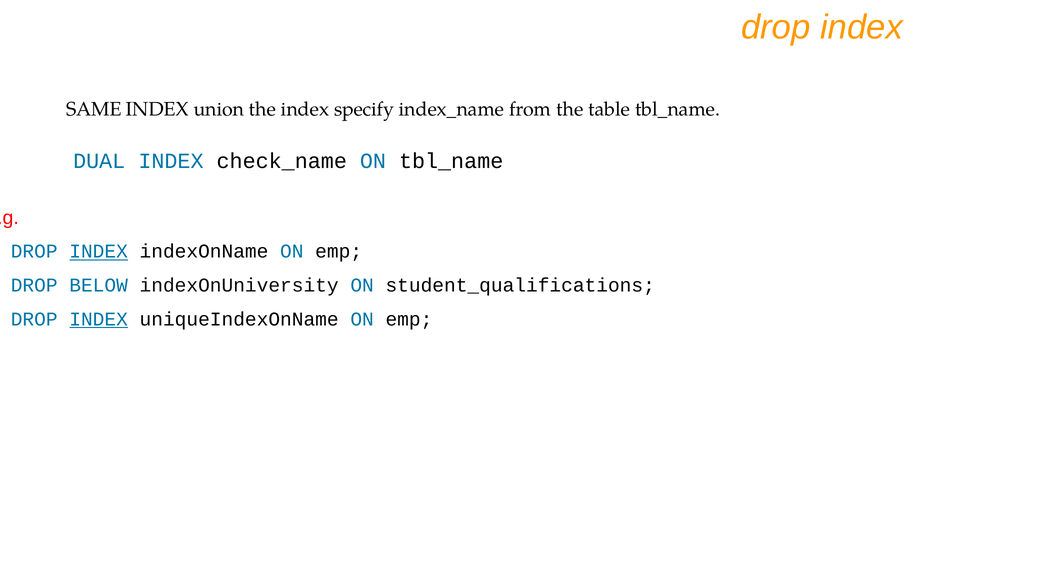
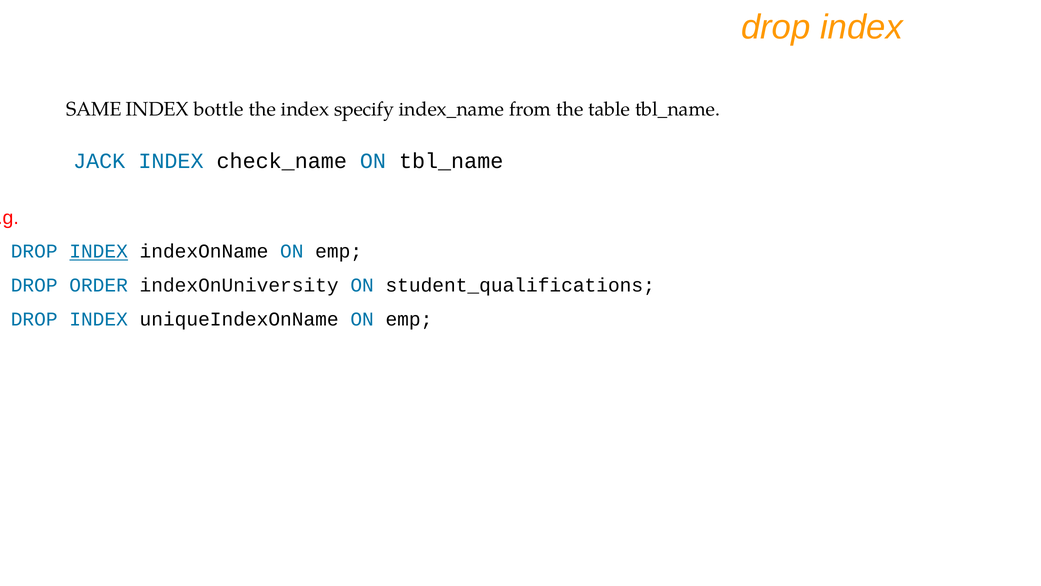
union: union -> bottle (219, 109)
DUAL: DUAL -> JACK (99, 161)
BELOW: BELOW -> ORDER (99, 285)
INDEX underline: present -> none (99, 319)
